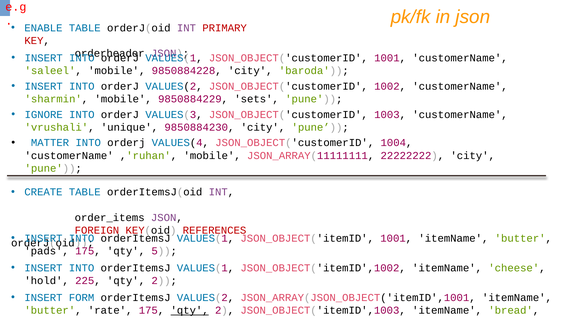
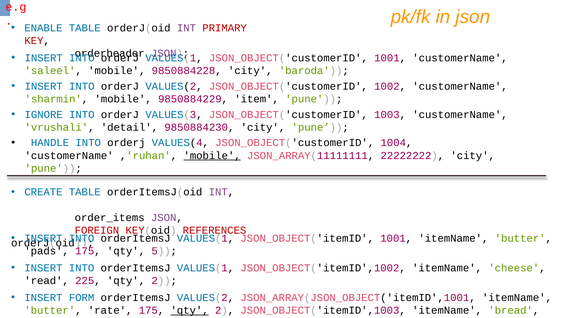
sets: sets -> item (257, 99)
unique: unique -> detail (129, 127)
MATTER: MATTER -> HANDLE (50, 143)
mobile underline: none -> present (212, 155)
hold: hold -> read (47, 281)
